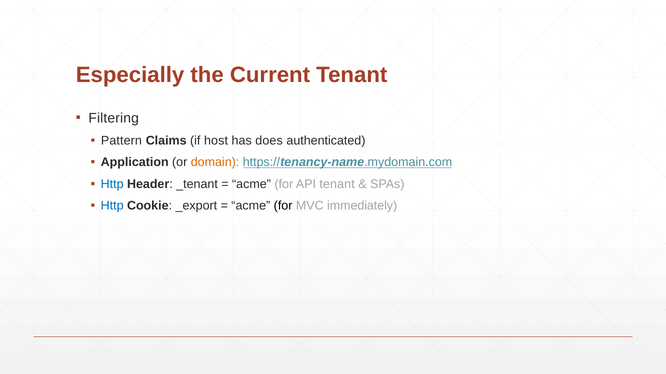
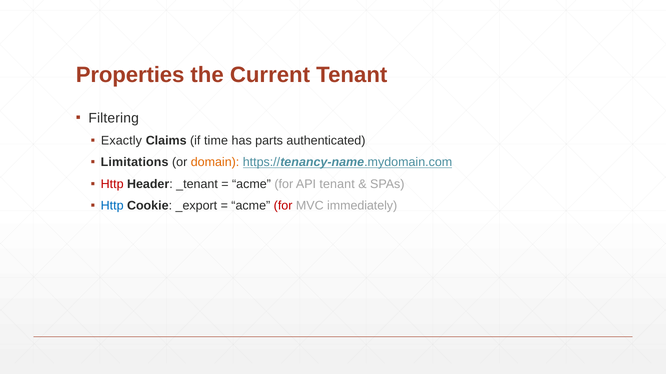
Especially: Especially -> Properties (130, 75)
Pattern: Pattern -> Exactly (121, 141)
host: host -> time (216, 141)
does: does -> parts (269, 141)
Application: Application -> Limitations (135, 163)
Http colour: blue -> red (112, 184)
for colour: black -> red (283, 206)
